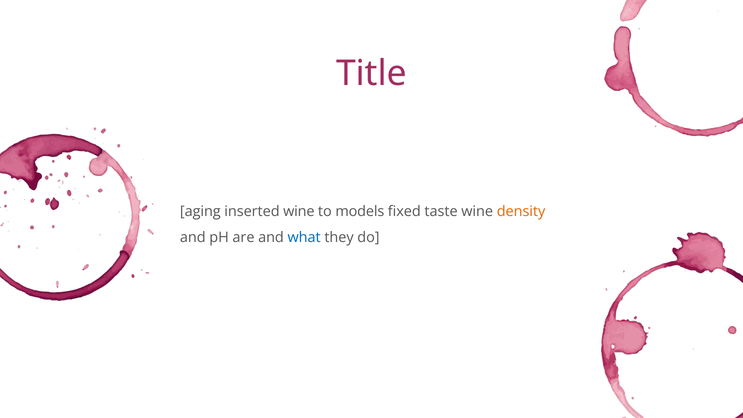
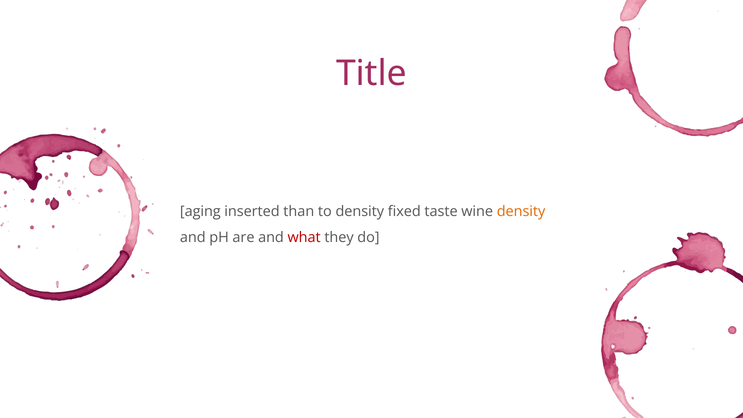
inserted wine: wine -> than (299, 211)
to models: models -> density (360, 211)
what colour: blue -> red (304, 237)
